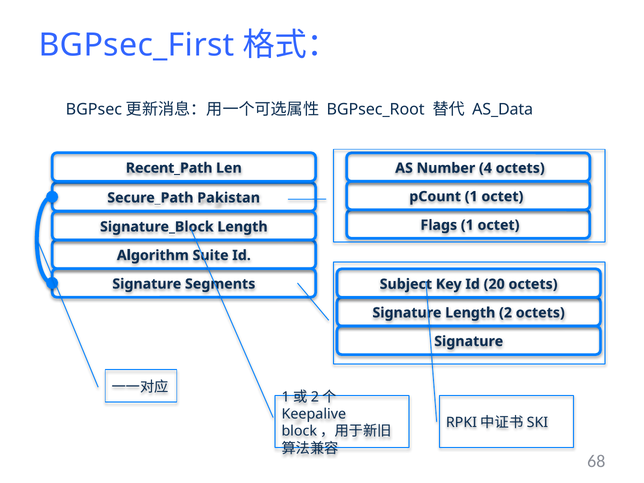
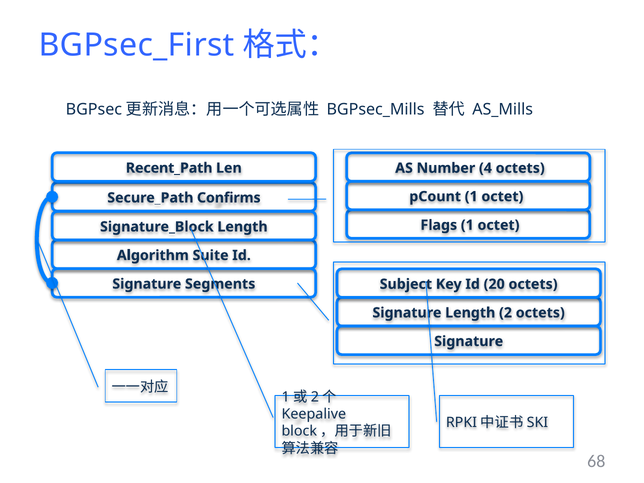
BGPsec_Root: BGPsec_Root -> BGPsec_Mills (376, 109)
AS_Data: AS_Data -> AS_Mills (503, 109)
Pakistan: Pakistan -> Confirms (229, 198)
